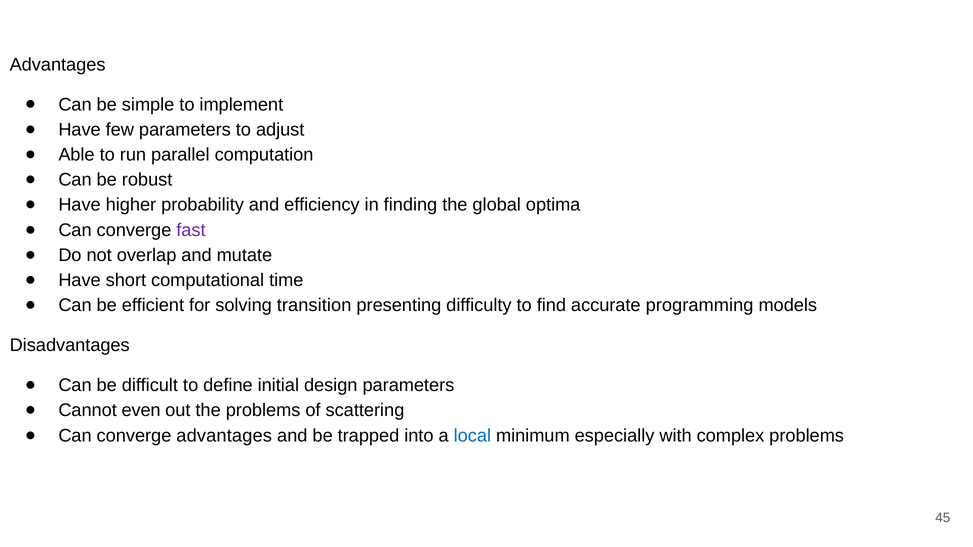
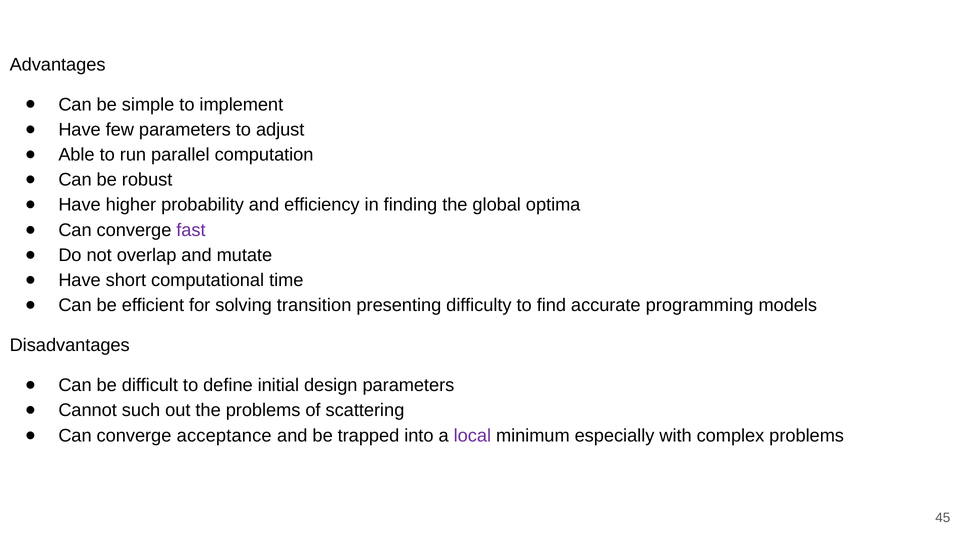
even: even -> such (141, 411)
converge advantages: advantages -> acceptance (224, 436)
local colour: blue -> purple (472, 436)
